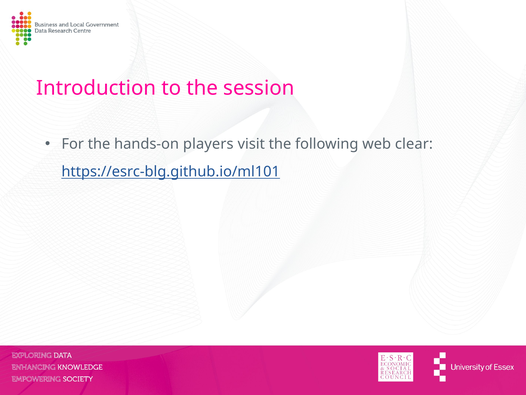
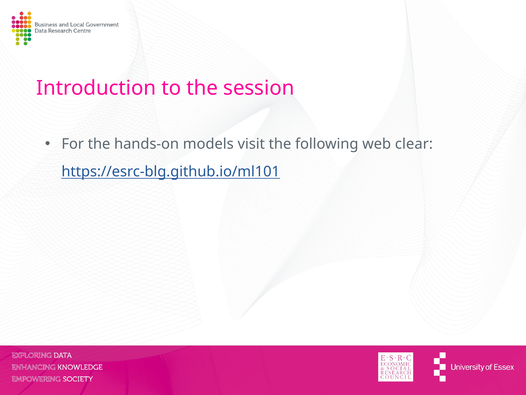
players: players -> models (208, 144)
